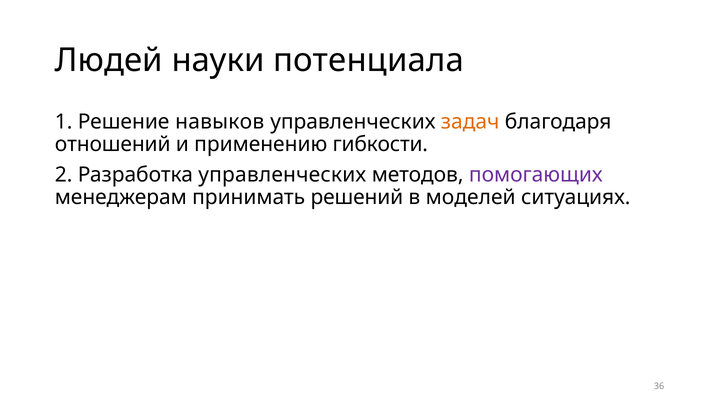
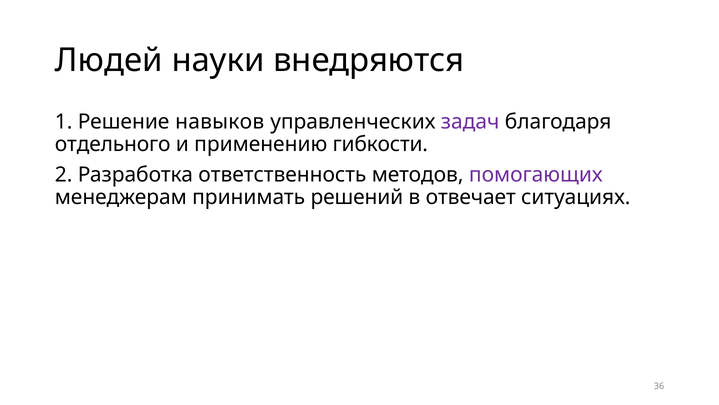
потенциала: потенциала -> внедряются (369, 60)
задач colour: orange -> purple (470, 122)
отношений: отношений -> отдельного (113, 144)
Разработка управленческих: управленческих -> ответственность (282, 174)
моделей: моделей -> отвечает (471, 197)
